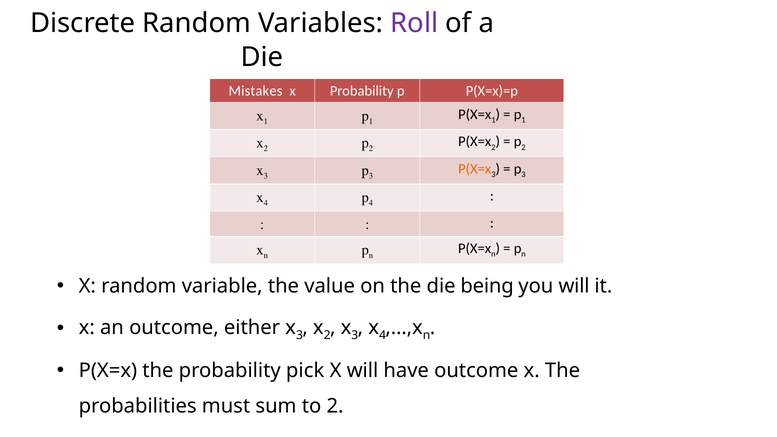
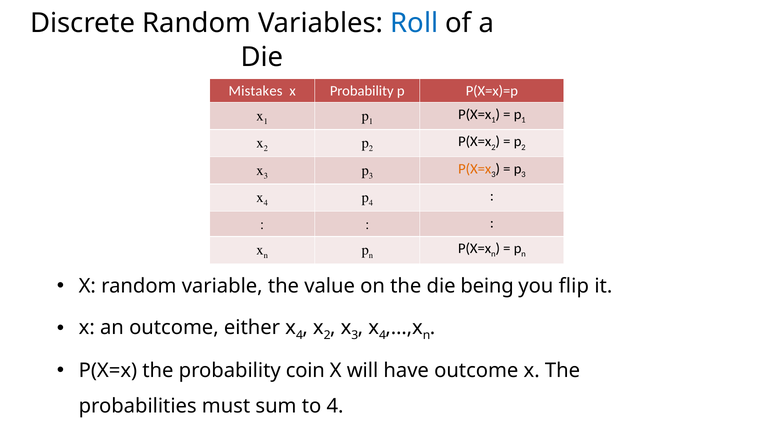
Roll colour: purple -> blue (414, 23)
you will: will -> flip (574, 286)
either x 3: 3 -> 4 (299, 335)
pick: pick -> coin (305, 371)
to 2: 2 -> 4 (335, 406)
